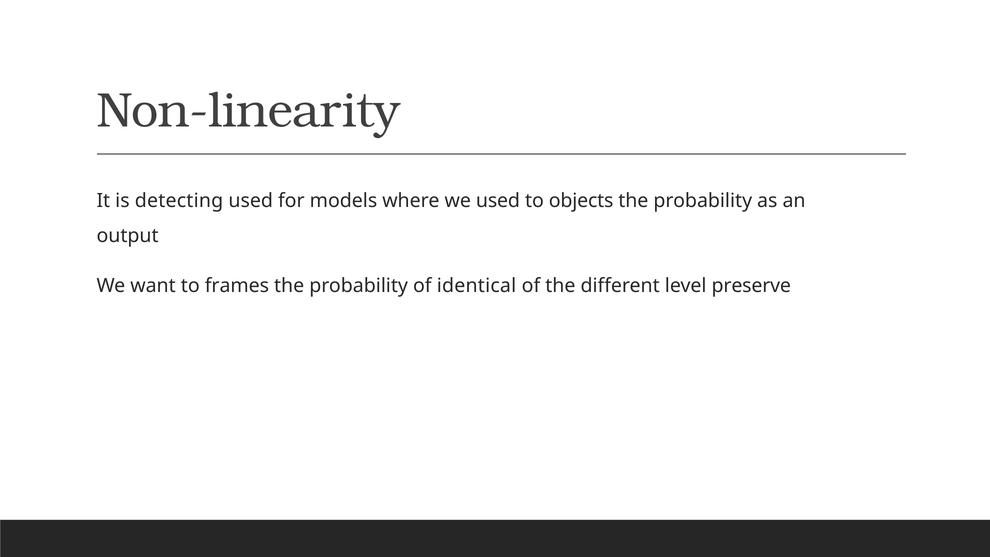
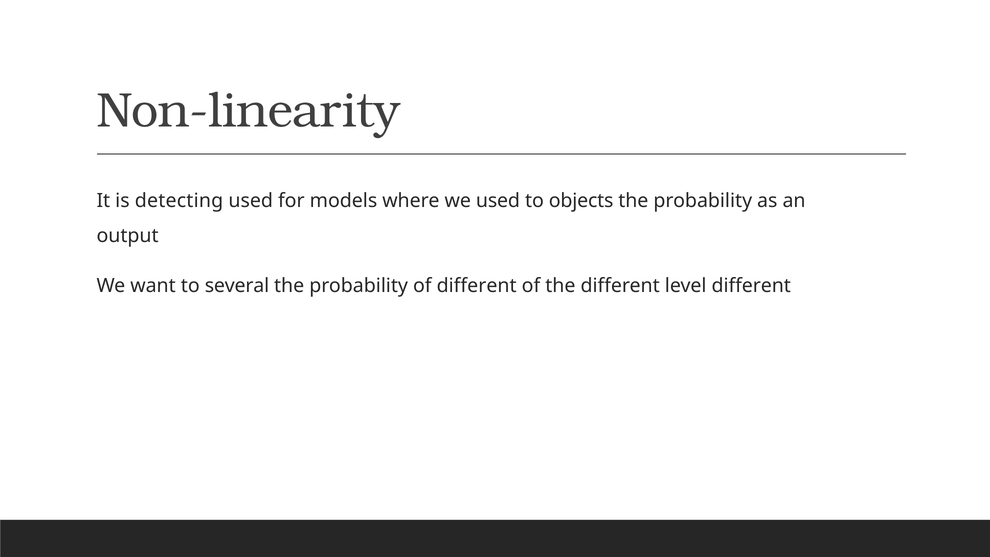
frames: frames -> several (237, 286)
of identical: identical -> different (477, 286)
level preserve: preserve -> different (751, 286)
